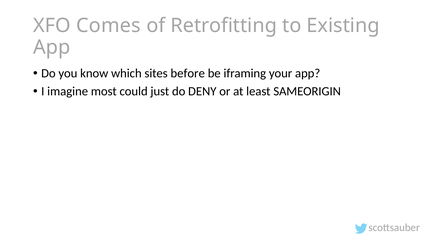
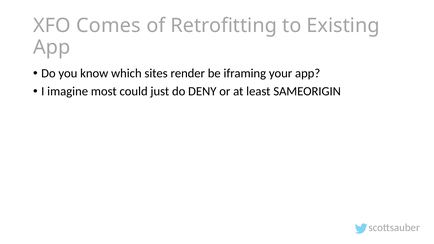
before: before -> render (188, 73)
